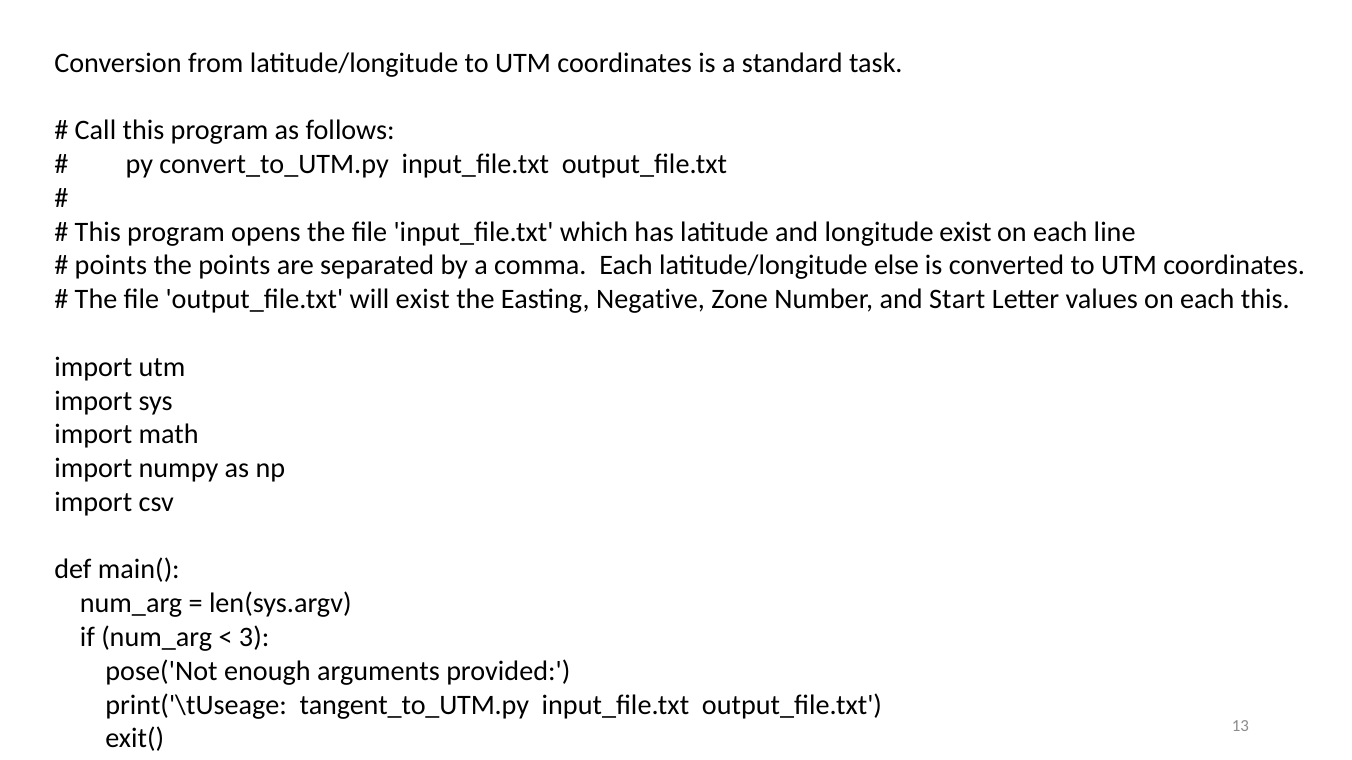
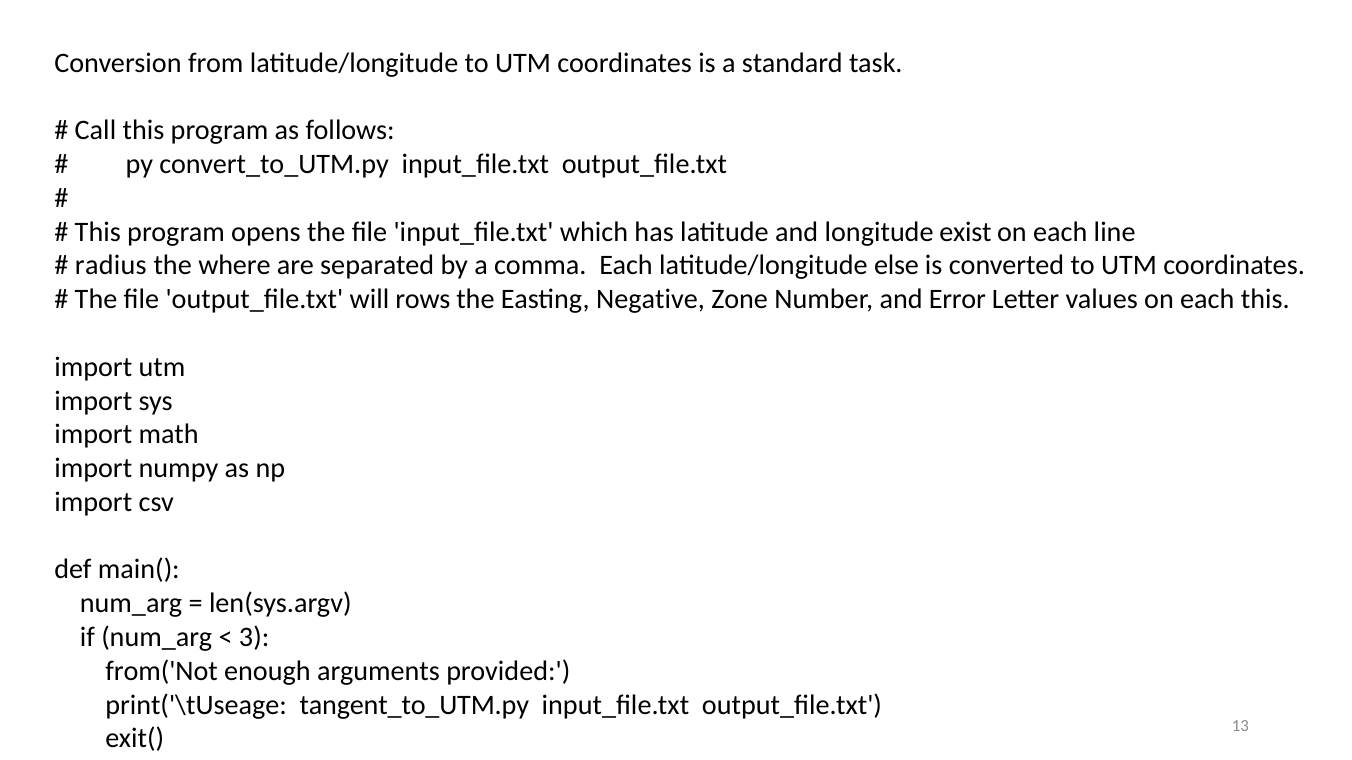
points: points -> radius (111, 266)
the points: points -> where (234, 266)
will exist: exist -> rows (423, 300)
and Start: Start -> Error (957, 300)
pose('Not: pose('Not -> from('Not (162, 671)
